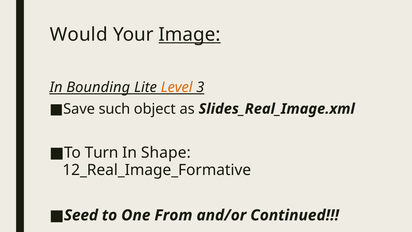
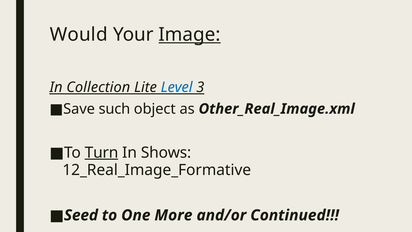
Bounding: Bounding -> Collection (98, 87)
Level colour: orange -> blue (177, 87)
Slides_Real_Image.xml: Slides_Real_Image.xml -> Other_Real_Image.xml (277, 109)
Turn underline: none -> present (102, 152)
Shape: Shape -> Shows (166, 152)
From: From -> More (173, 215)
